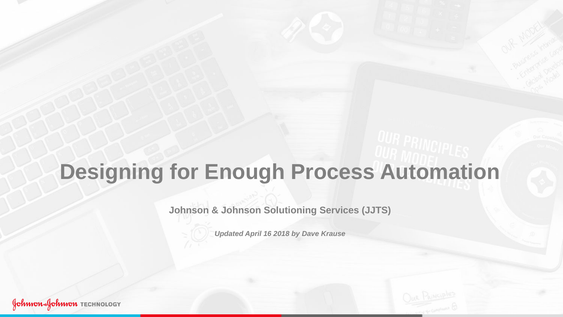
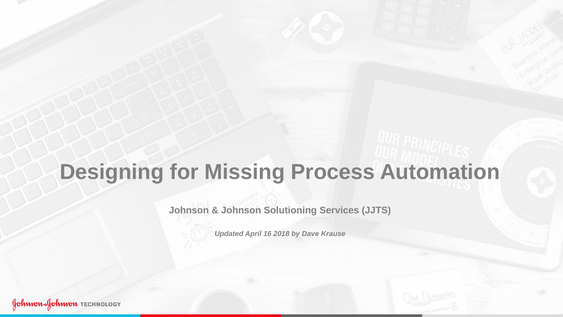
Enough: Enough -> Missing (245, 172)
